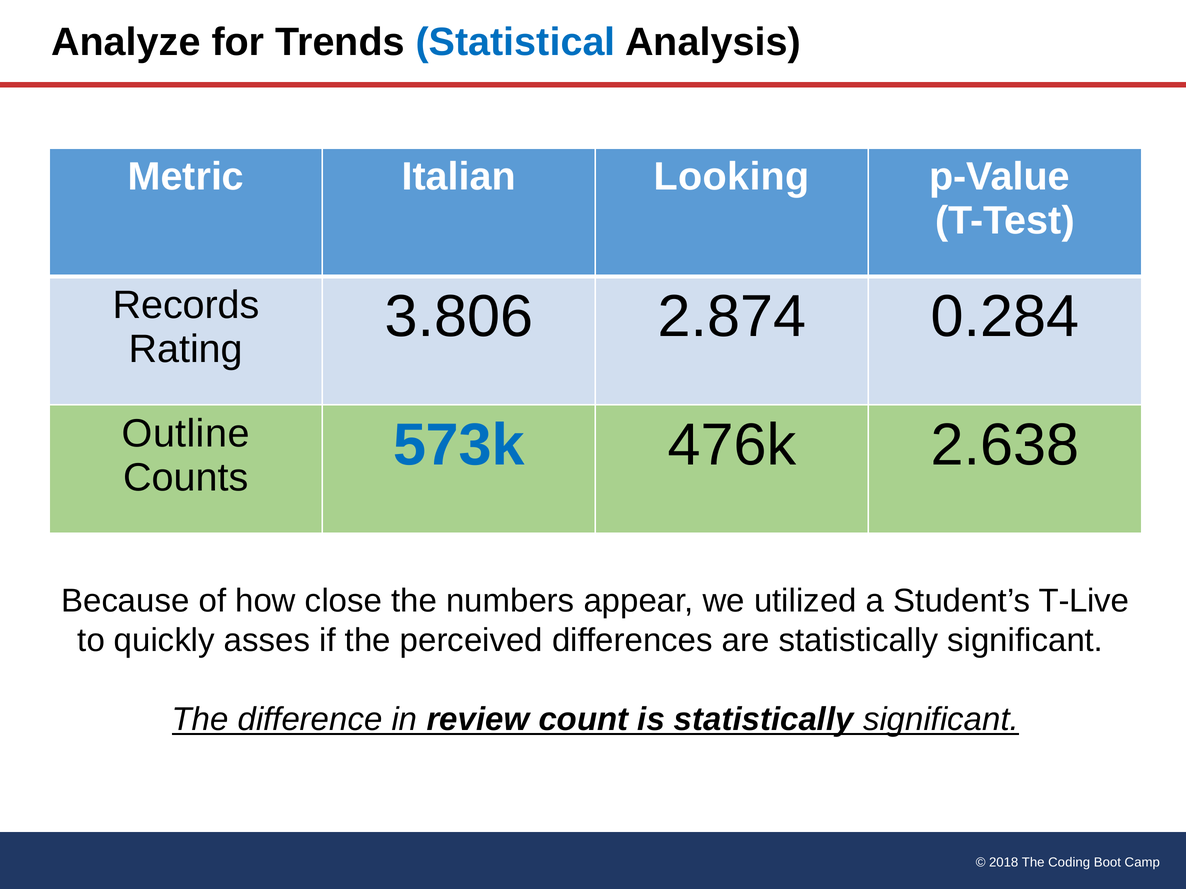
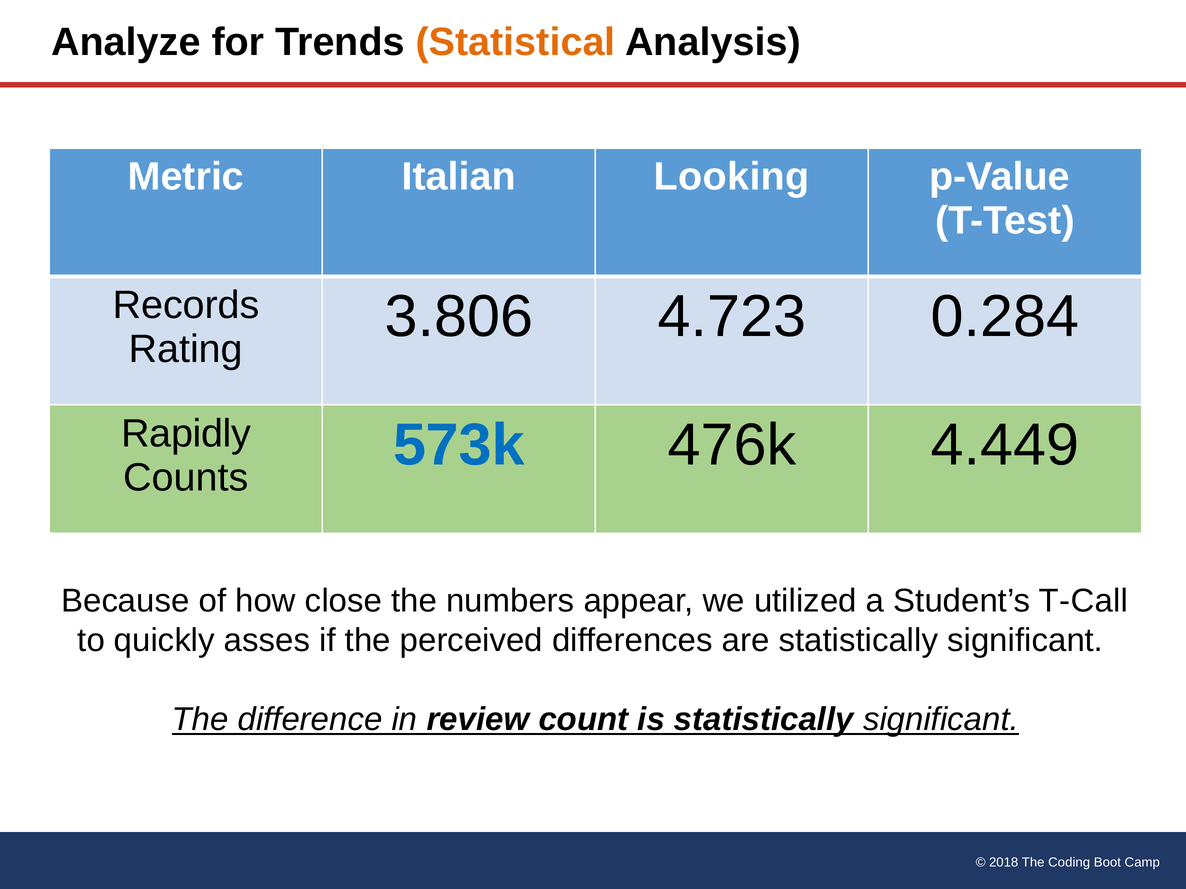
Statistical colour: blue -> orange (516, 42)
2.874: 2.874 -> 4.723 (732, 317)
Outline: Outline -> Rapidly (186, 434)
2.638: 2.638 -> 4.449 (1005, 445)
T-Live: T-Live -> T-Call (1084, 601)
